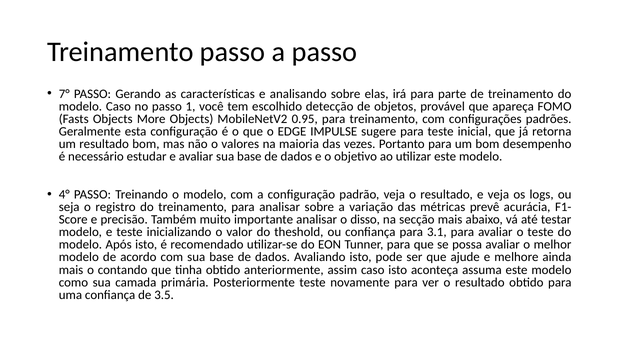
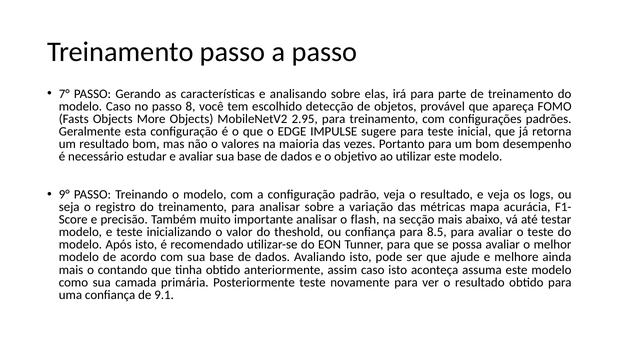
1: 1 -> 8 (190, 106)
0.95: 0.95 -> 2.95 (305, 119)
4°: 4° -> 9° (64, 195)
prevê: prevê -> mapa (485, 207)
disso: disso -> flash (365, 220)
3.1: 3.1 -> 8.5 (437, 232)
3.5: 3.5 -> 9.1 (164, 295)
